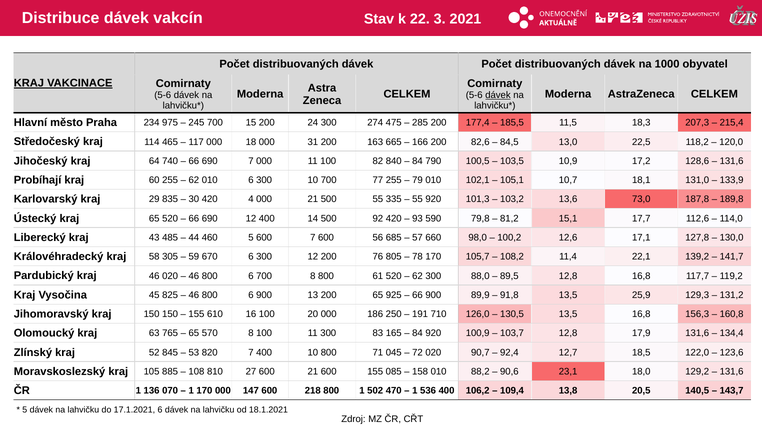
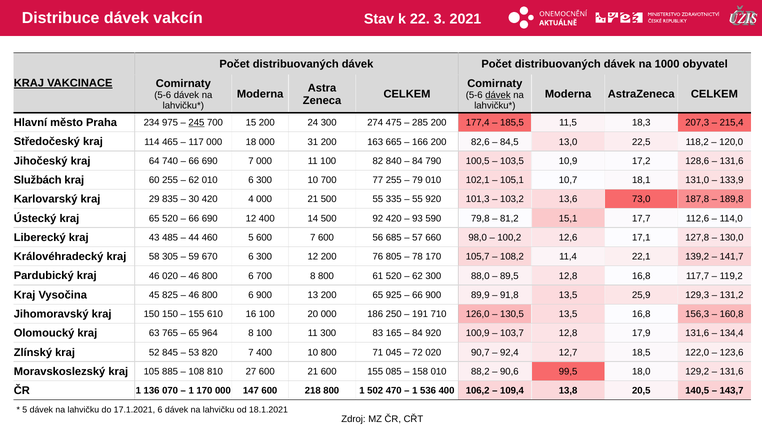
245 underline: none -> present (196, 123)
Probíhají: Probíhají -> Službách (38, 180)
570: 570 -> 964 (210, 333)
23,1: 23,1 -> 99,5 (568, 371)
